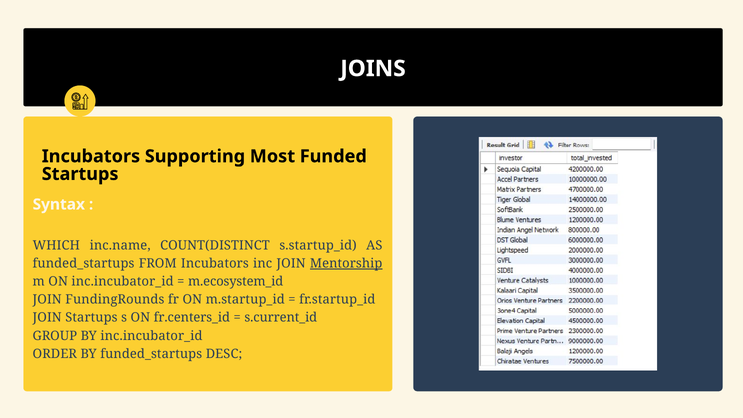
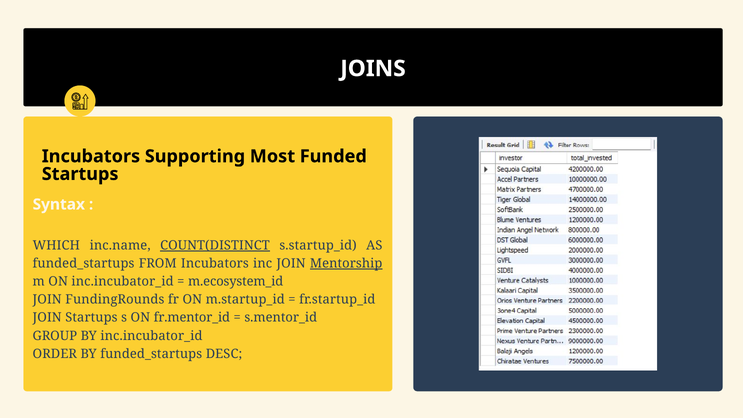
COUNT(DISTINCT underline: none -> present (215, 245)
fr.centers_id: fr.centers_id -> fr.mentor_id (192, 318)
s.current_id: s.current_id -> s.mentor_id (281, 318)
